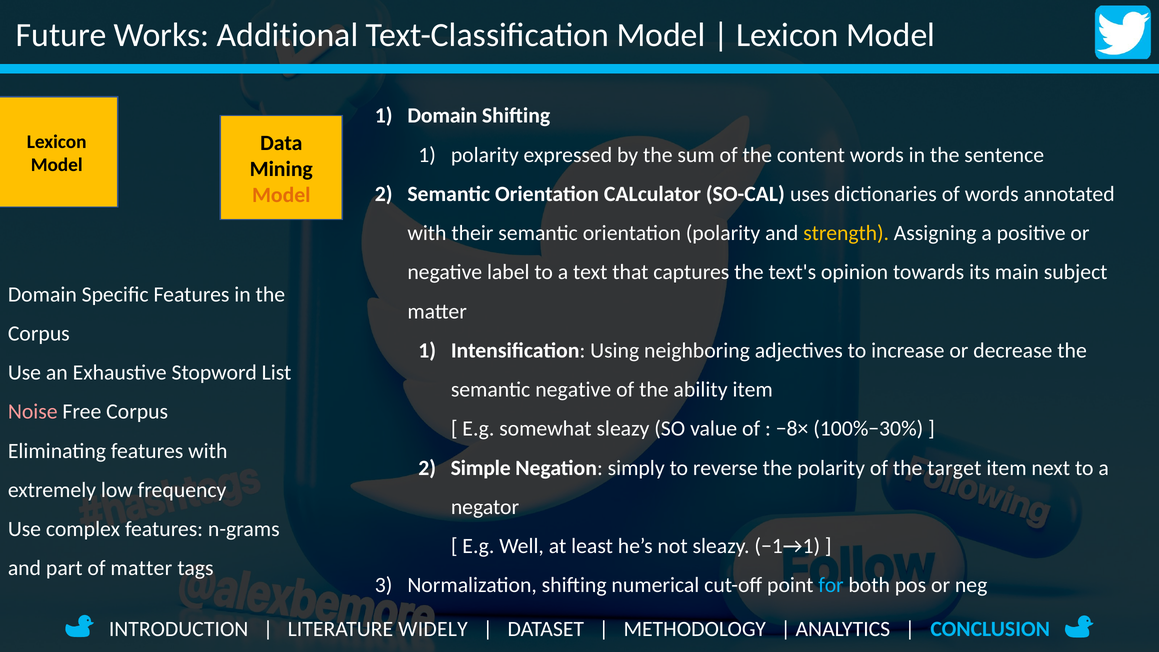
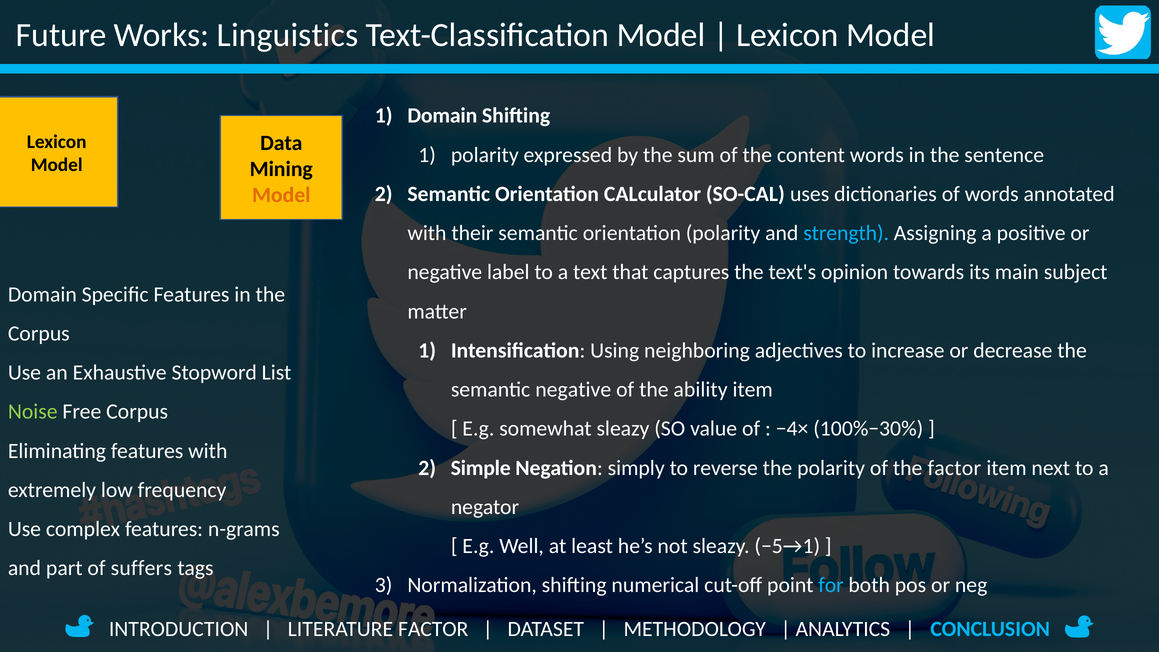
Works Additional: Additional -> Linguistics (288, 35)
strength colour: yellow -> light blue (846, 233)
Noise colour: pink -> light green (33, 412)
−8×: −8× -> −4× (792, 429)
the target: target -> factor (954, 468)
−1→1: −1→1 -> −5→1 (787, 546)
of matter: matter -> suffers (141, 568)
WIDELY: WIDELY -> FACTOR (433, 629)
